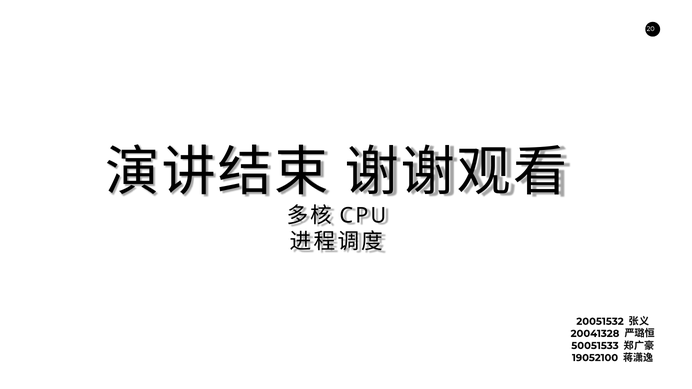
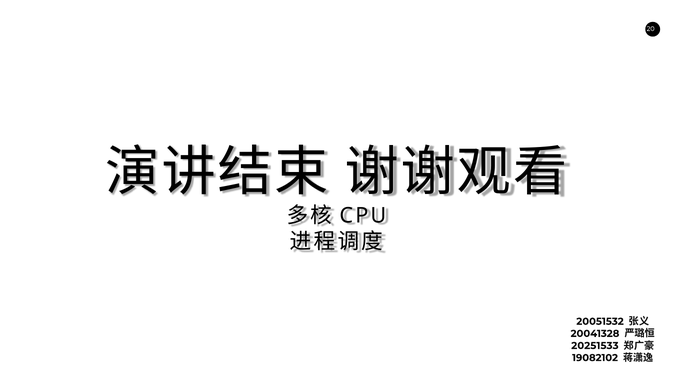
50051533: 50051533 -> 20251533 (595, 346)
19052100: 19052100 -> 19082102 (595, 358)
